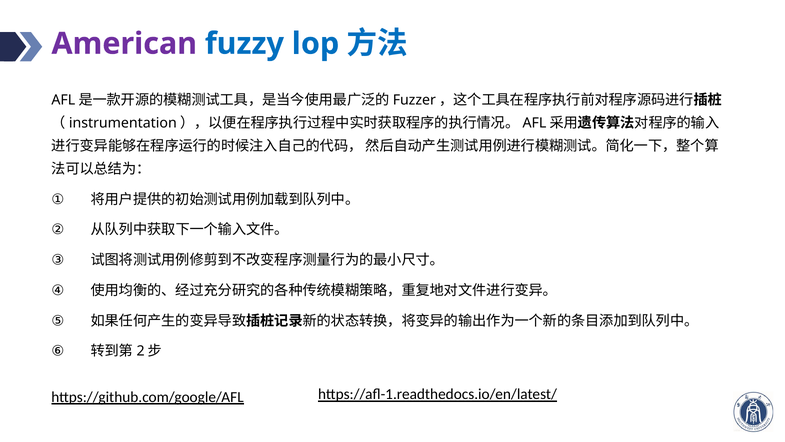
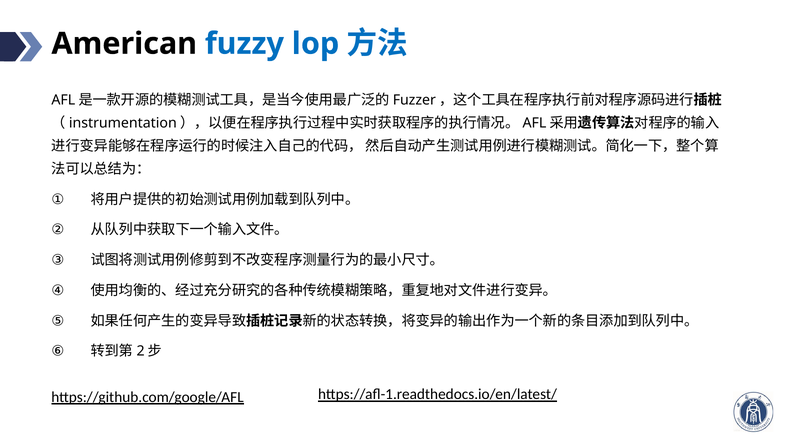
American colour: purple -> black (124, 44)
